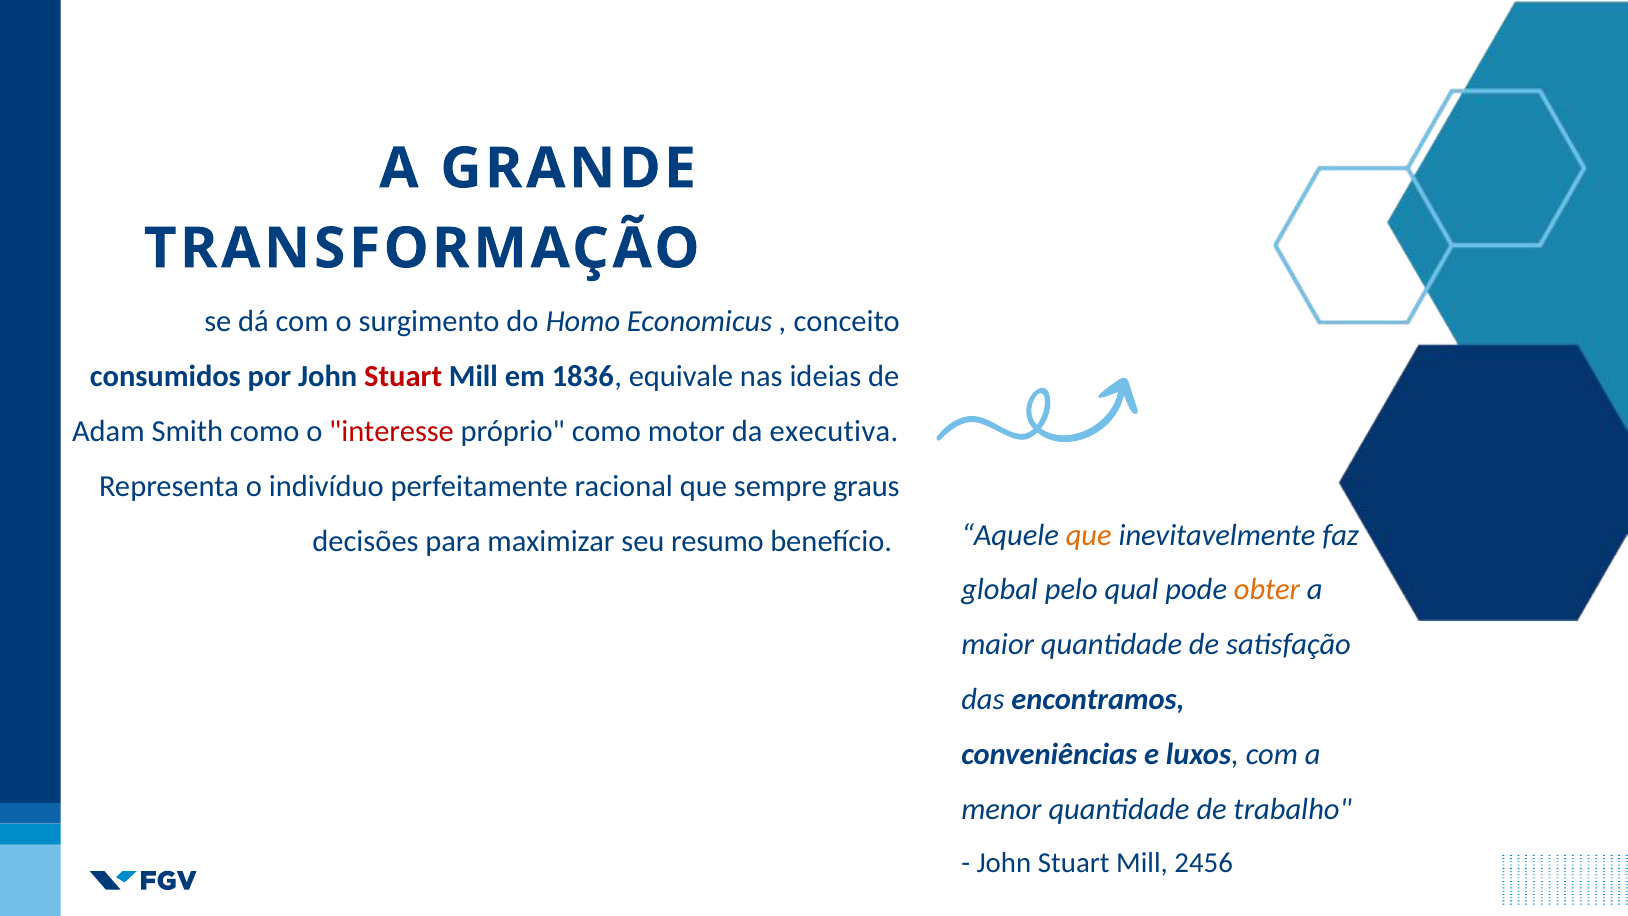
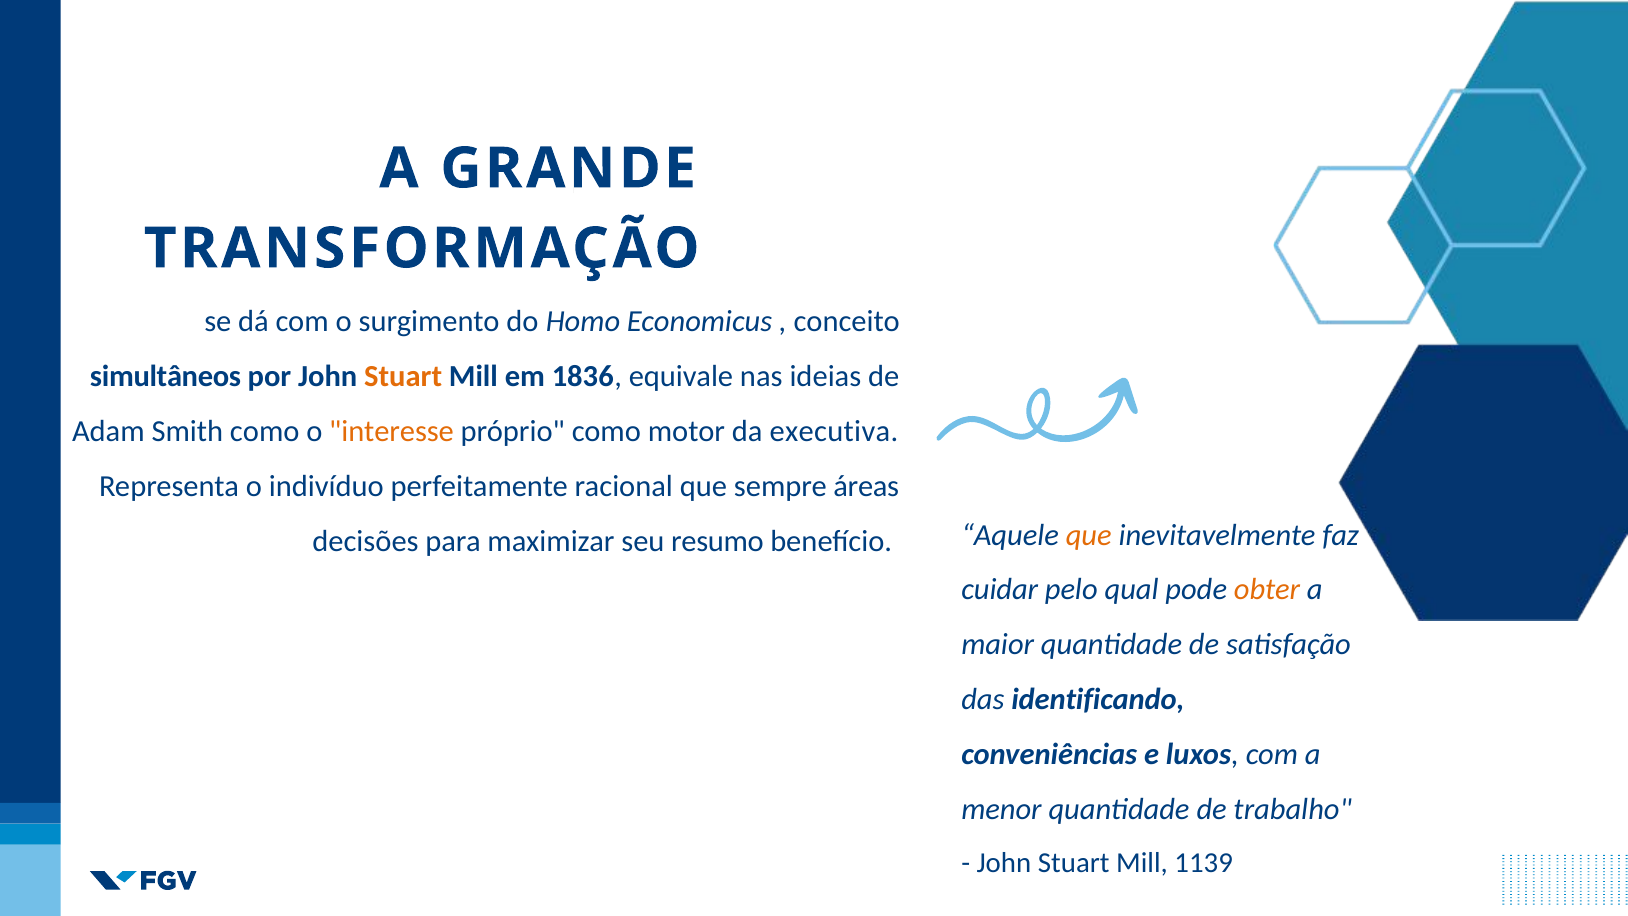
consumidos: consumidos -> simultâneos (166, 377)
Stuart colour: red -> orange (403, 377)
interesse colour: red -> orange (392, 432)
graus: graus -> áreas (866, 486)
global: global -> cuidar (1000, 590)
encontramos: encontramos -> identificando (1098, 700)
2456: 2456 -> 1139 (1204, 862)
